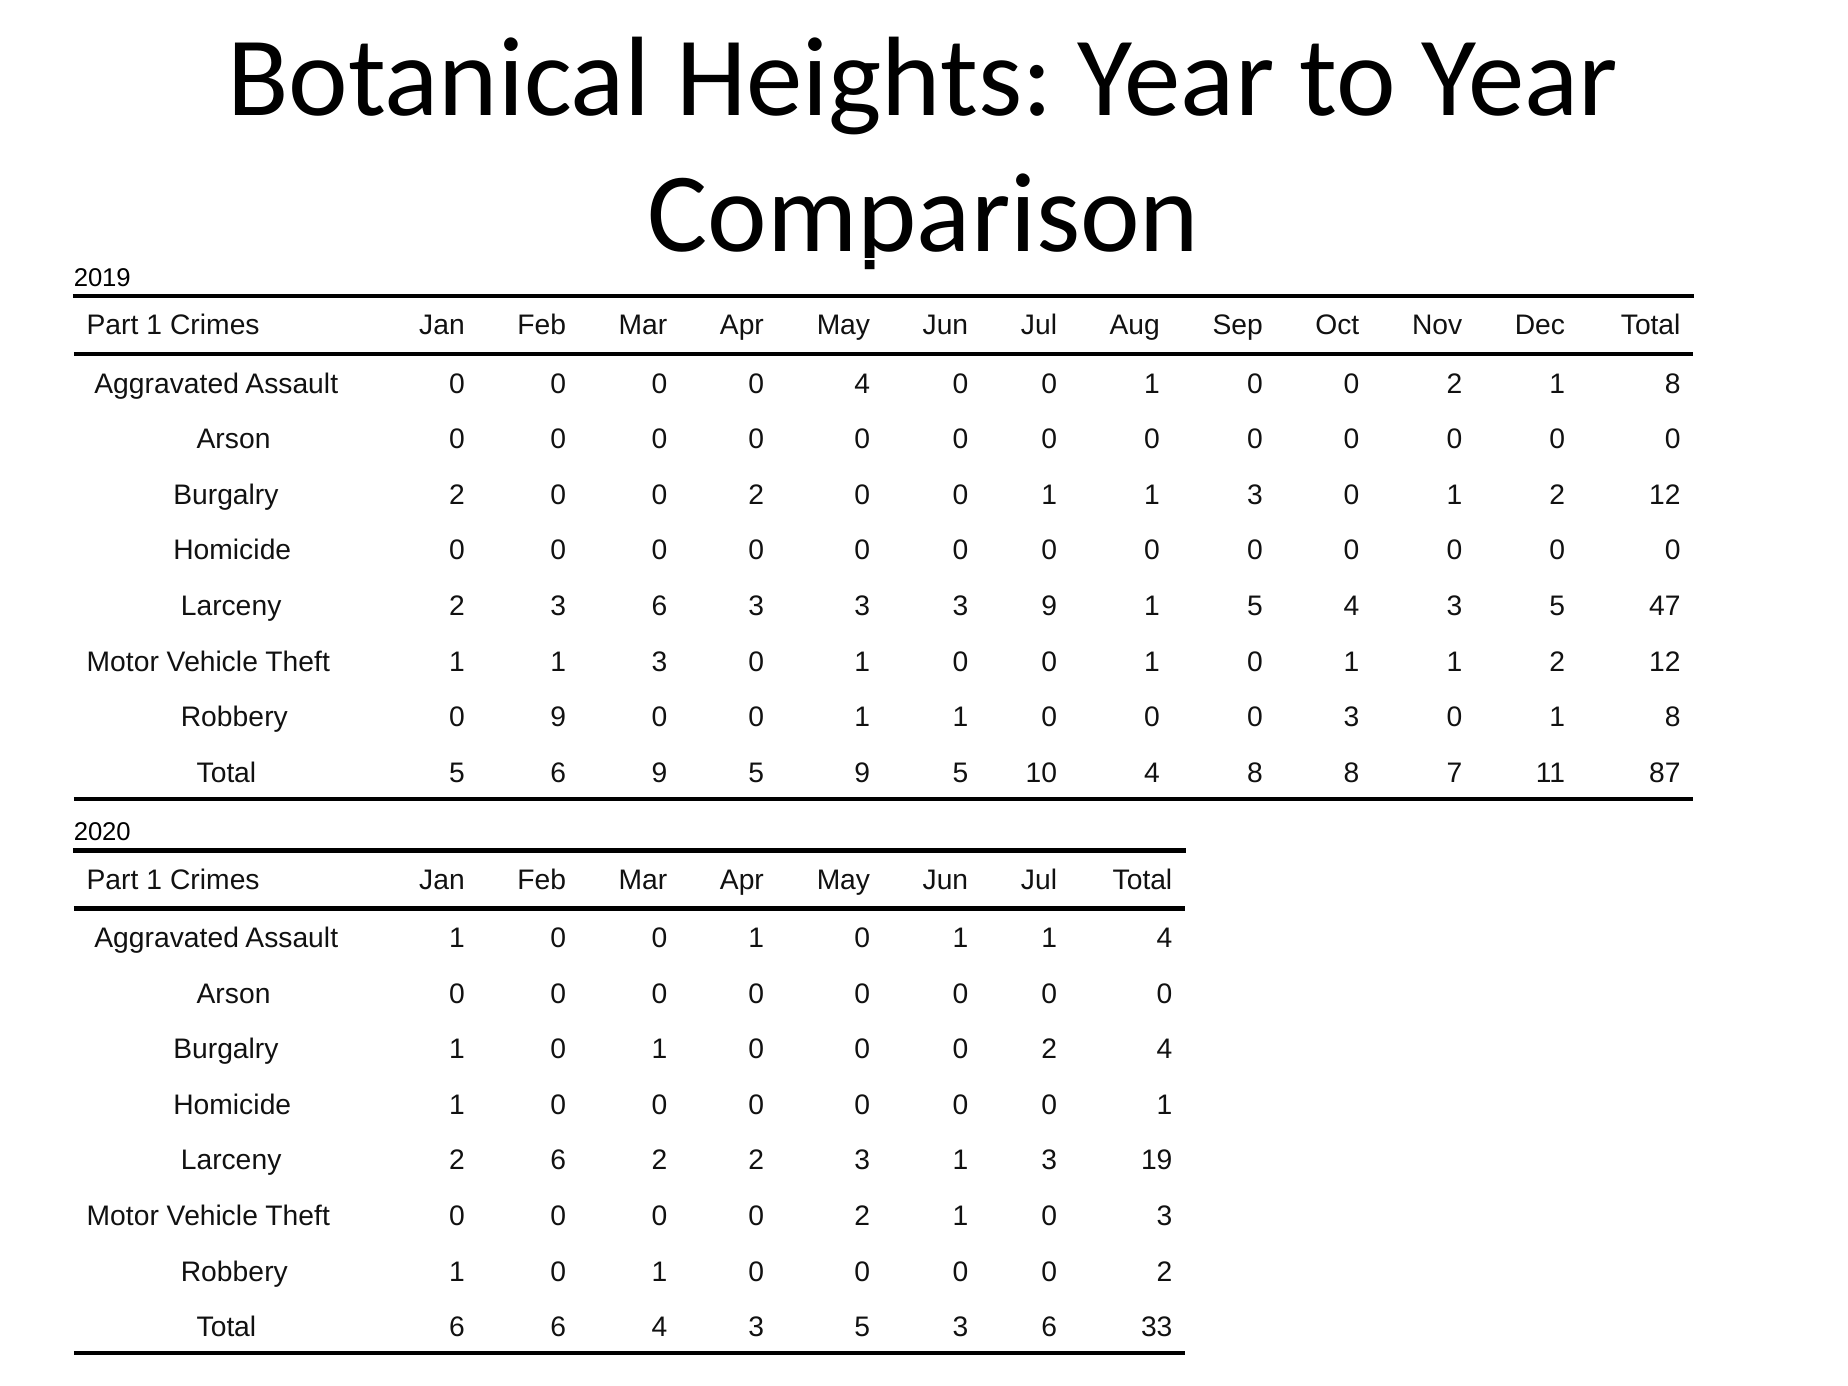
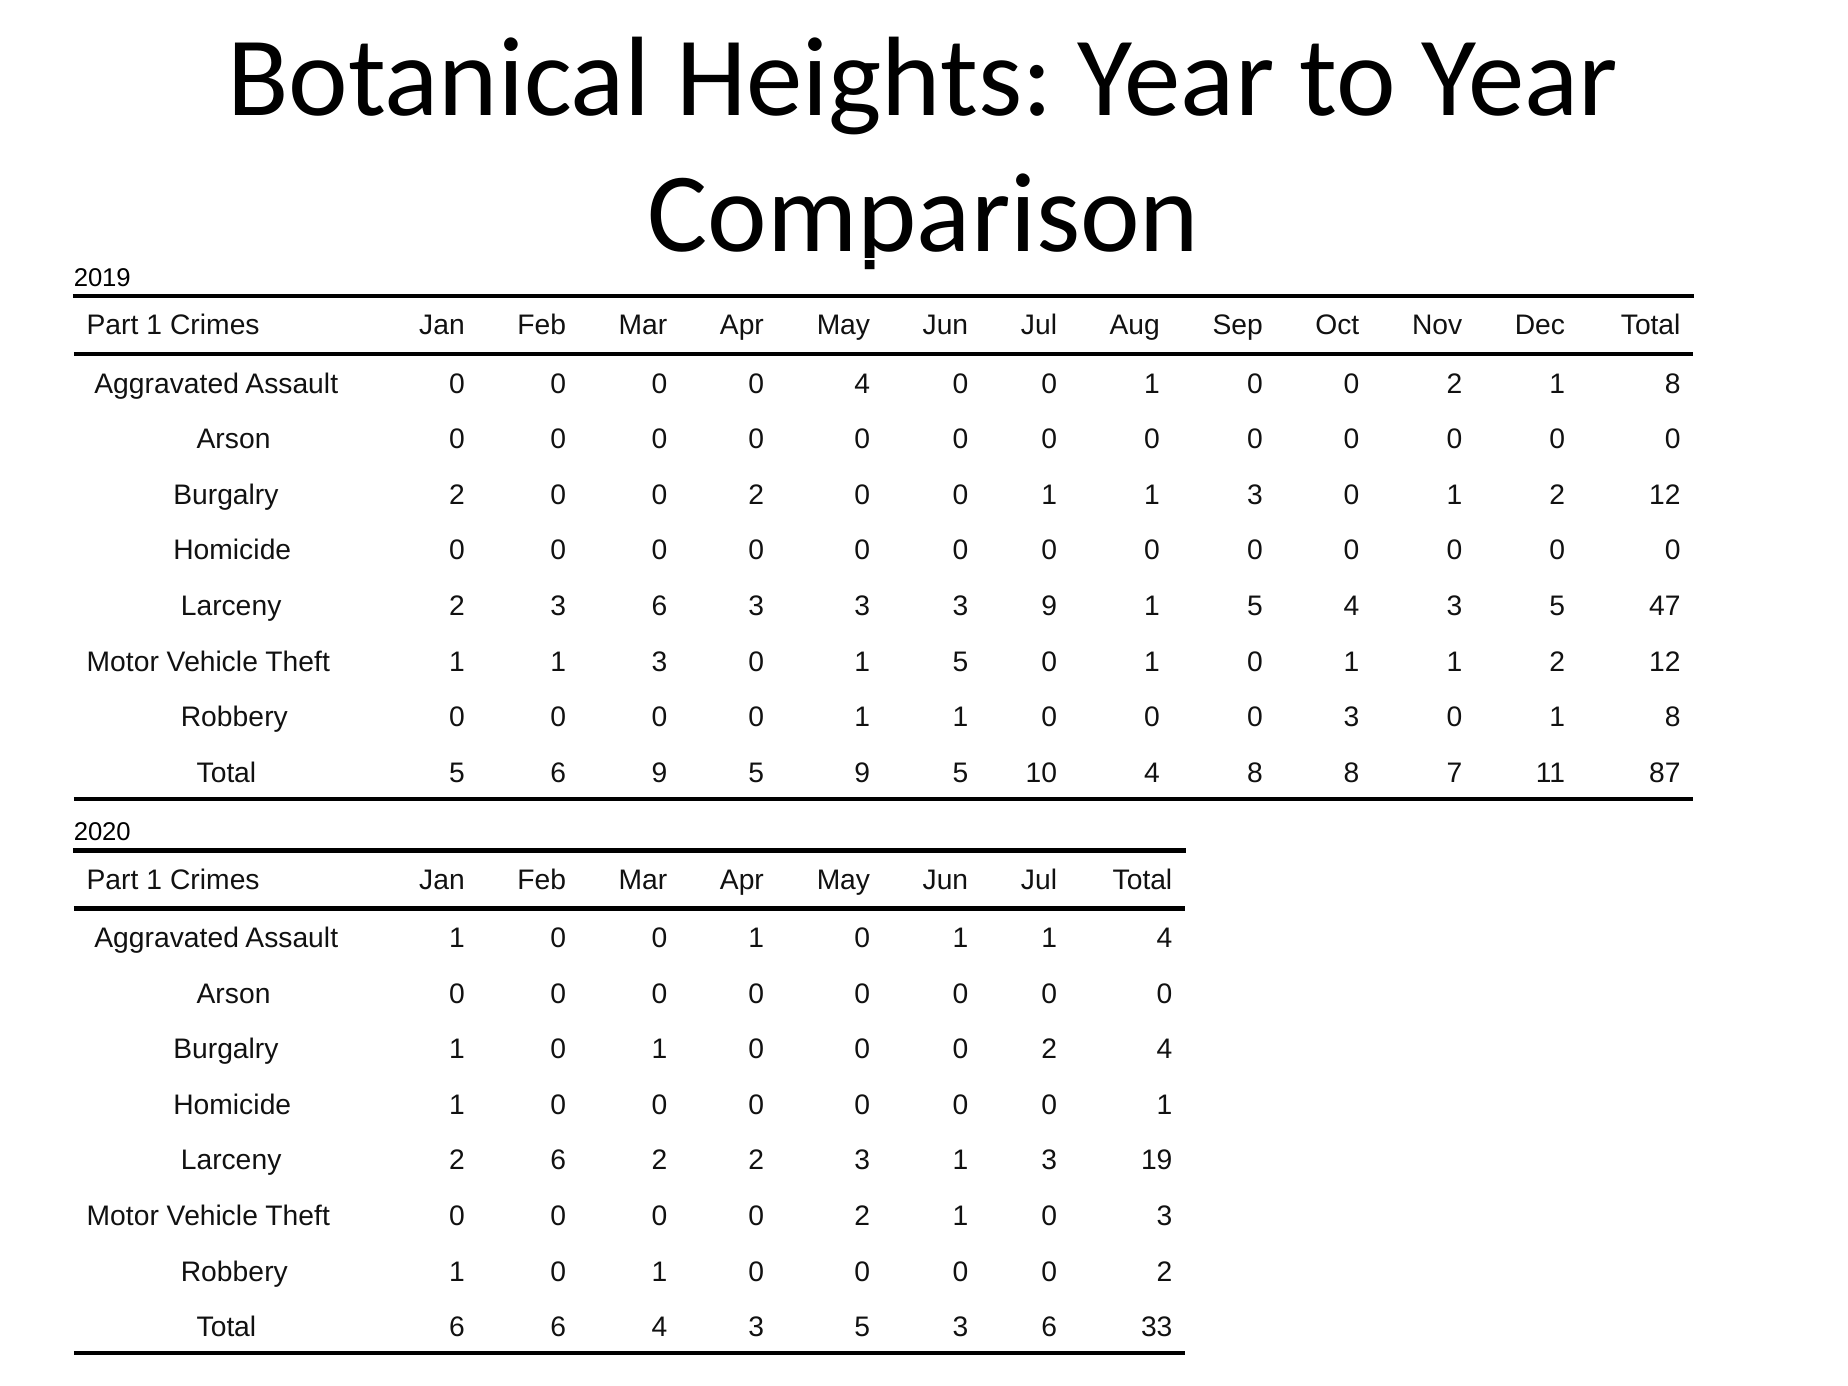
3 0 1 0: 0 -> 5 (960, 662)
Robbery 0 9: 9 -> 0 (558, 717)
